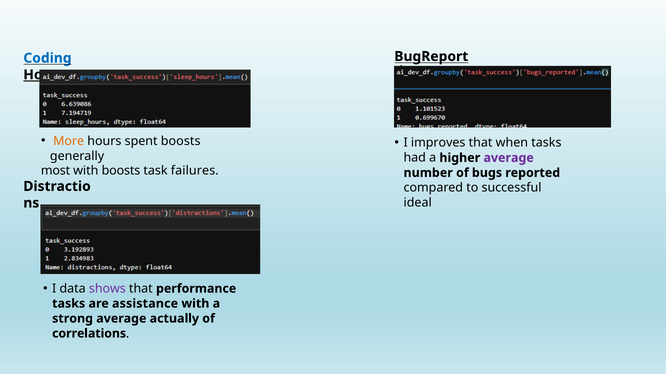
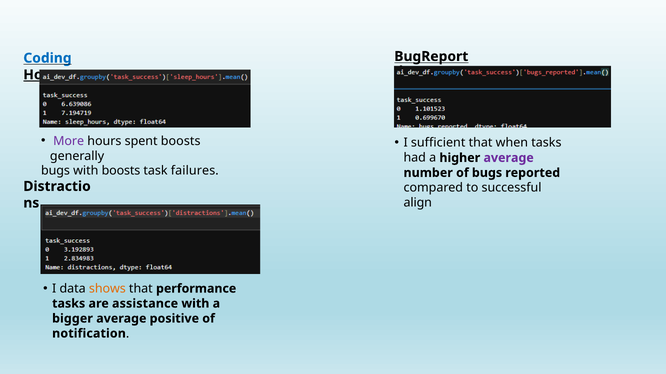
More colour: orange -> purple (69, 141)
improves: improves -> sufficient (438, 143)
most: most -> bugs (56, 171)
ideal: ideal -> align (418, 203)
shows colour: purple -> orange (107, 289)
strong: strong -> bigger (73, 319)
actually: actually -> positive (174, 319)
correlations: correlations -> notification (89, 334)
